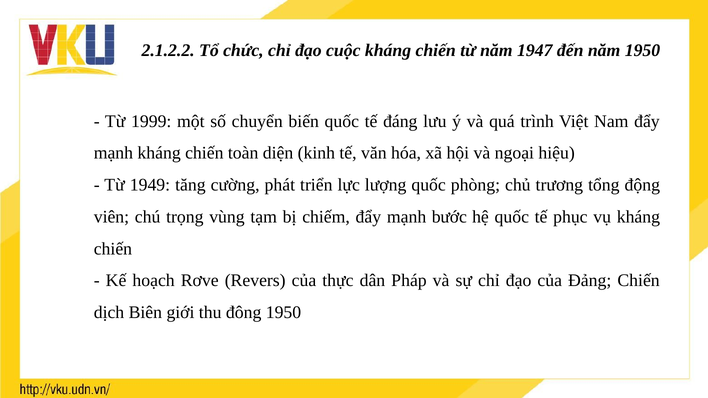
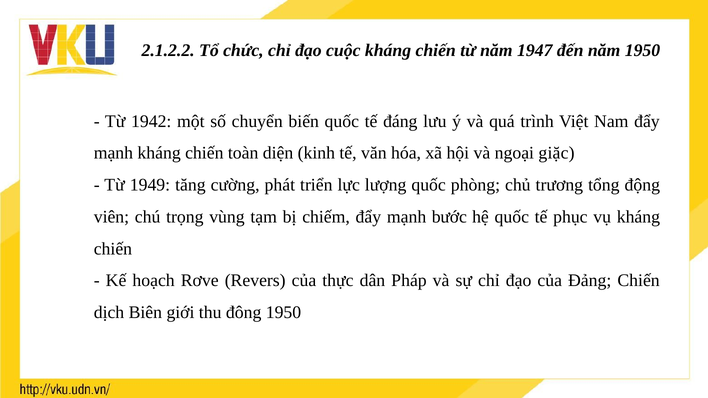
1999: 1999 -> 1942 (151, 121)
hiệu: hiệu -> giặc (557, 153)
